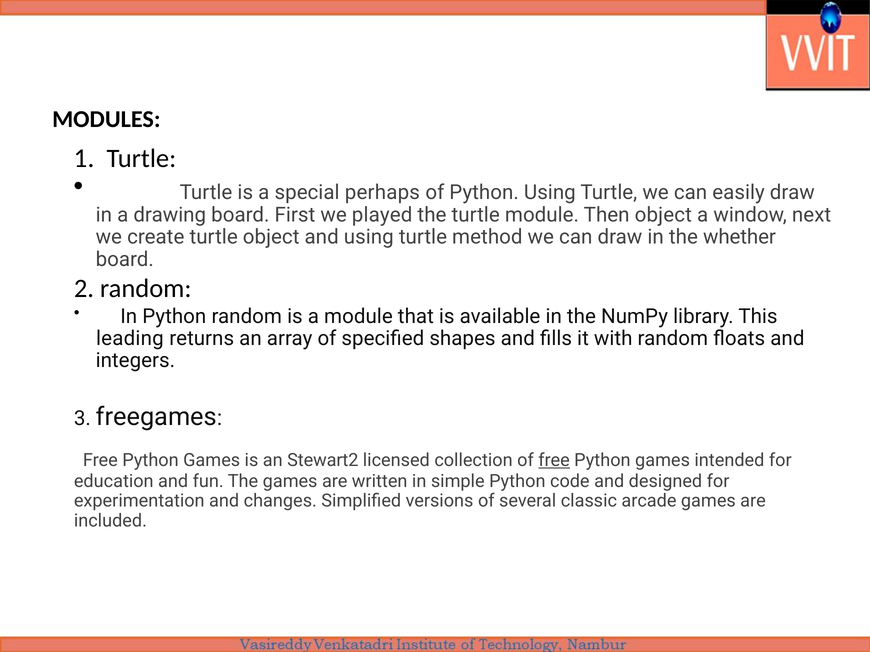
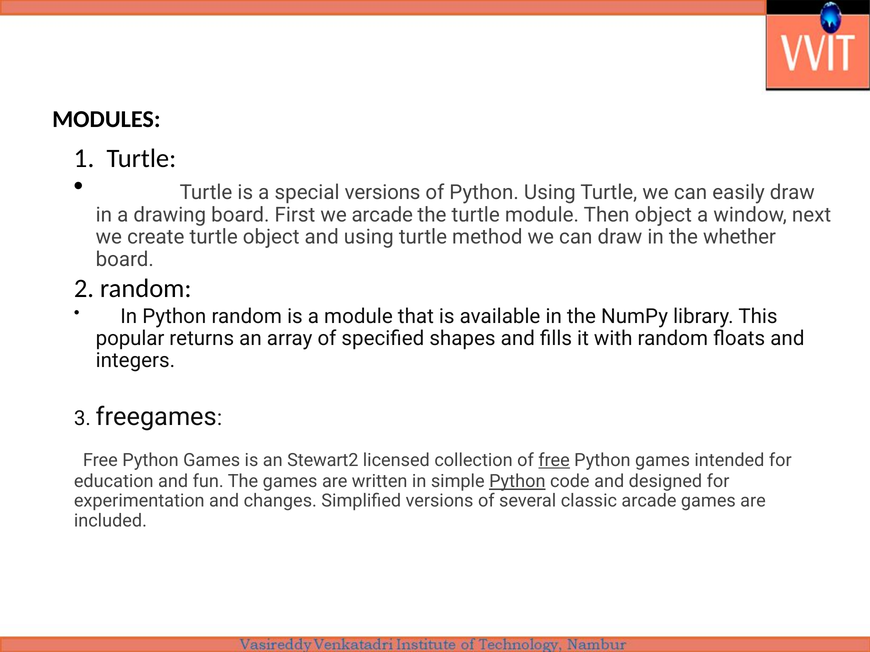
special perhaps: perhaps -> versions (383, 192)
we played: played -> arcade (382, 215)
leading: leading -> popular (130, 339)
Python underline: none -> present (517, 482)
